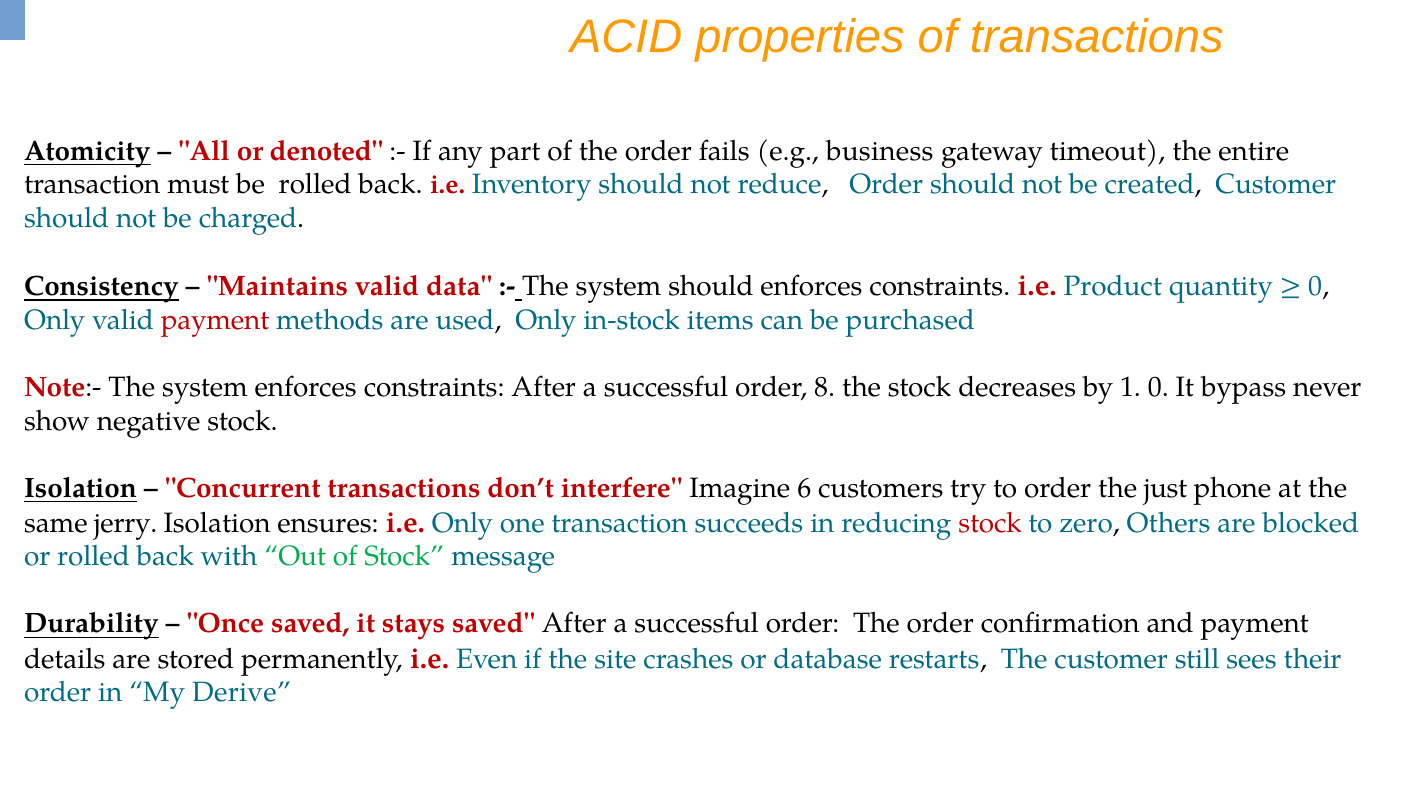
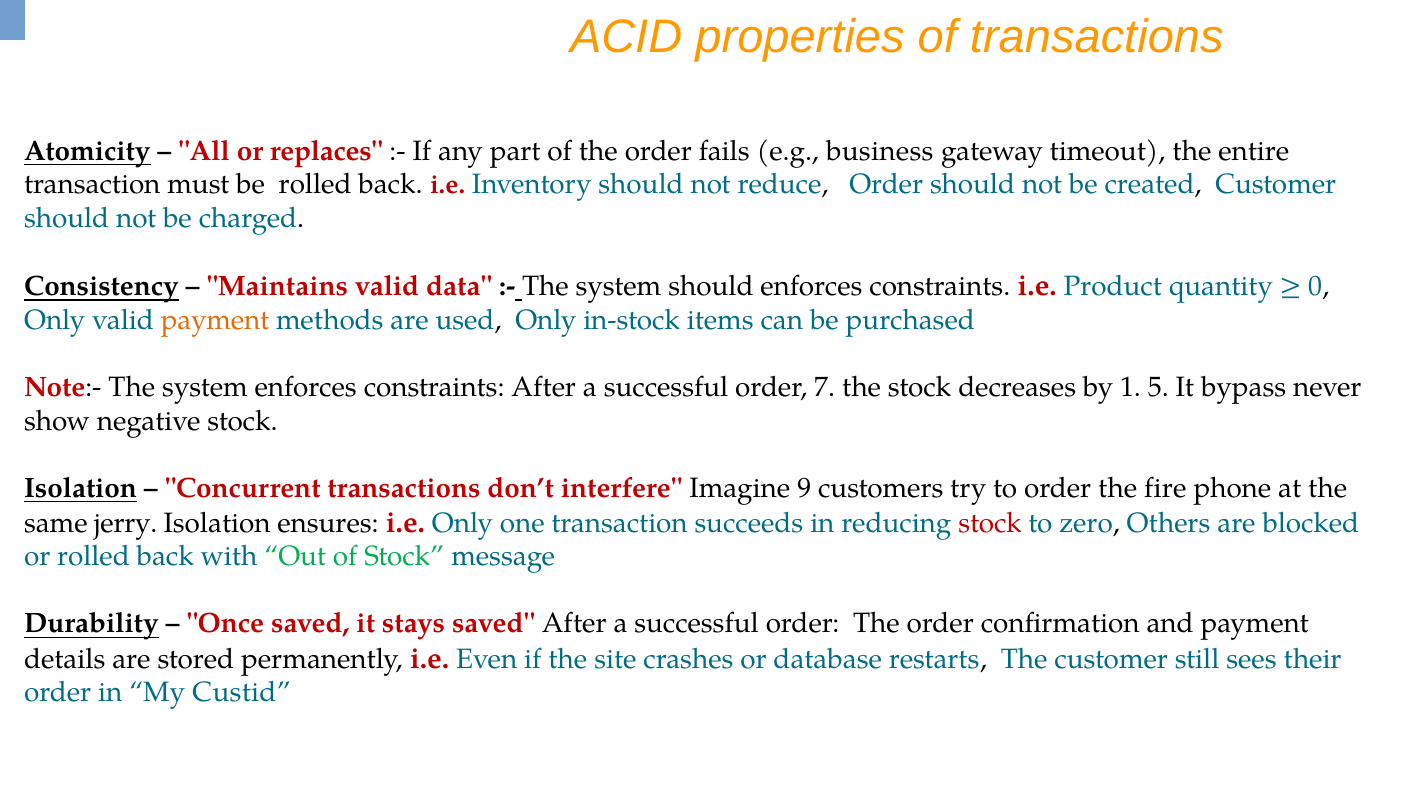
denoted: denoted -> replaces (326, 151)
payment colour: red -> orange (215, 320)
8: 8 -> 7 (825, 387)
1 0: 0 -> 5 (1158, 387)
6: 6 -> 9 (804, 488)
just: just -> fire (1165, 488)
Derive: Derive -> Custid (242, 692)
